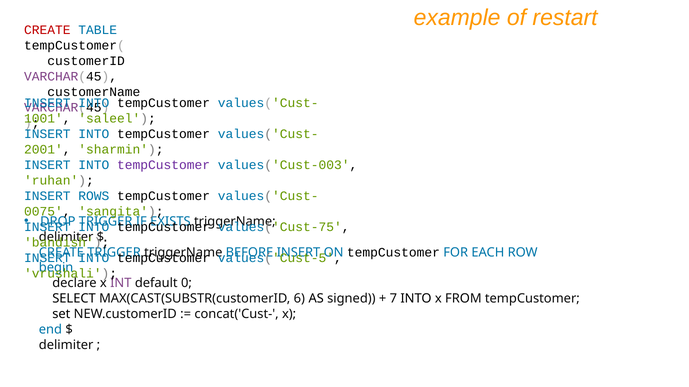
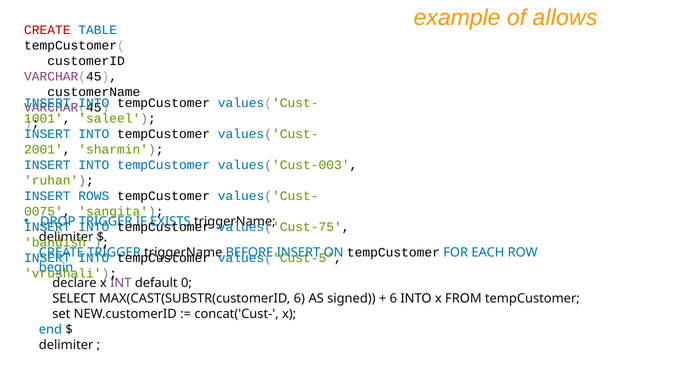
restart: restart -> allows (565, 18)
tempCustomer colour: purple -> blue (164, 165)
7: 7 -> 6 (393, 299)
